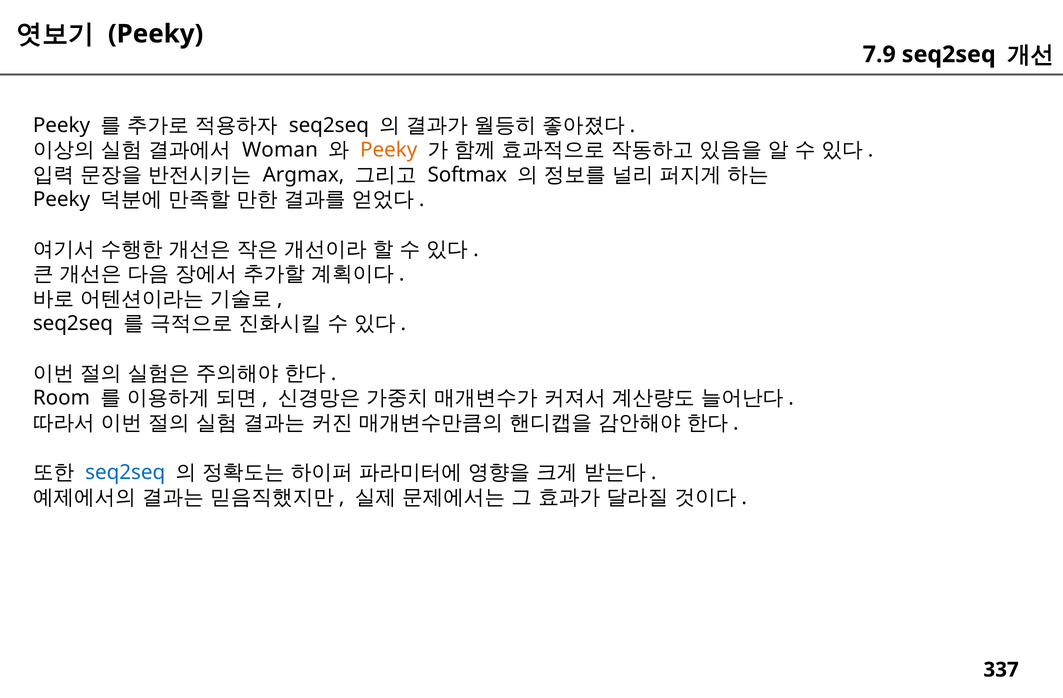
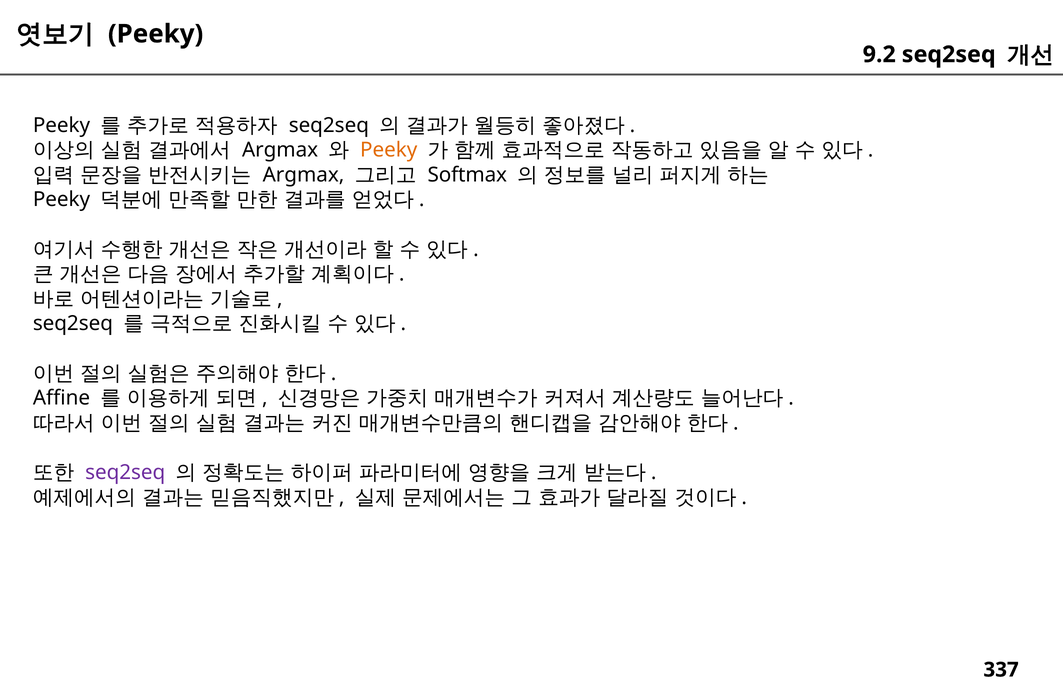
7.9: 7.9 -> 9.2 (879, 54)
Woman: Woman -> Argmax (280, 150)
Room: Room -> Affine (61, 398)
seq2seq colour: blue -> purple (125, 473)
